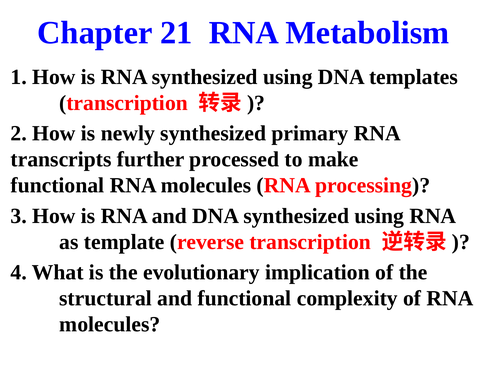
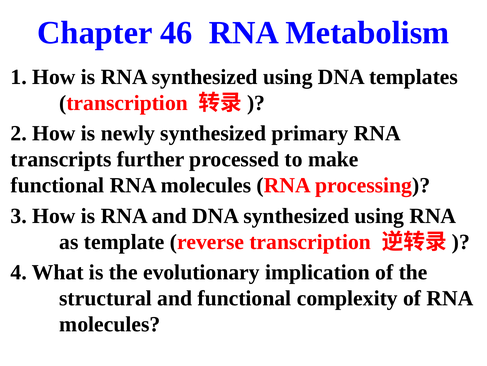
21: 21 -> 46 (176, 33)
